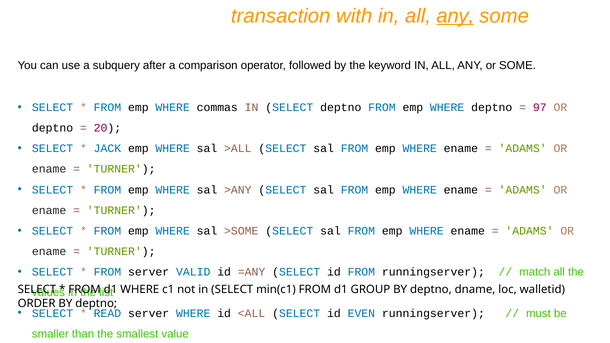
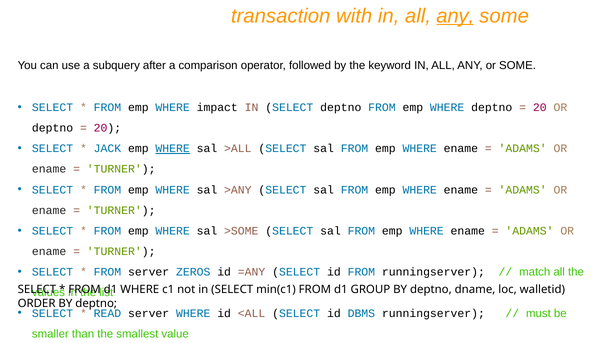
commas: commas -> impact (217, 108)
97: 97 -> 20 (540, 108)
WHERE underline: none -> present (173, 149)
VALID: VALID -> ZEROS (193, 272)
EVEN: EVEN -> DBMS (361, 313)
